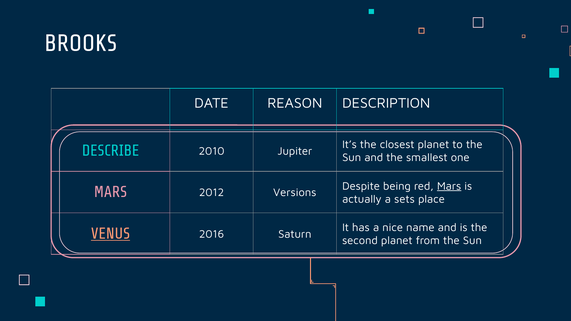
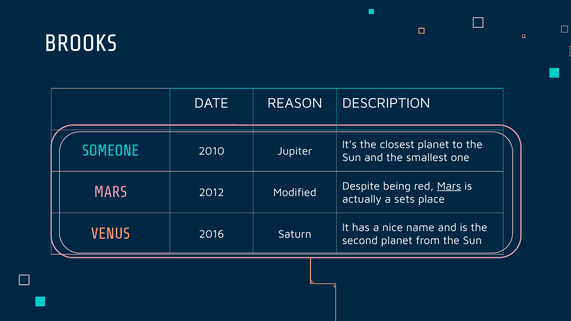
DESCRIBE: DESCRIBE -> SOMEONE (111, 151)
Versions: Versions -> Modified (295, 193)
VENUS underline: present -> none (111, 234)
